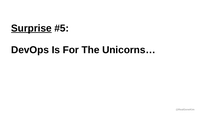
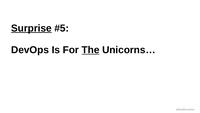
The underline: none -> present (91, 50)
